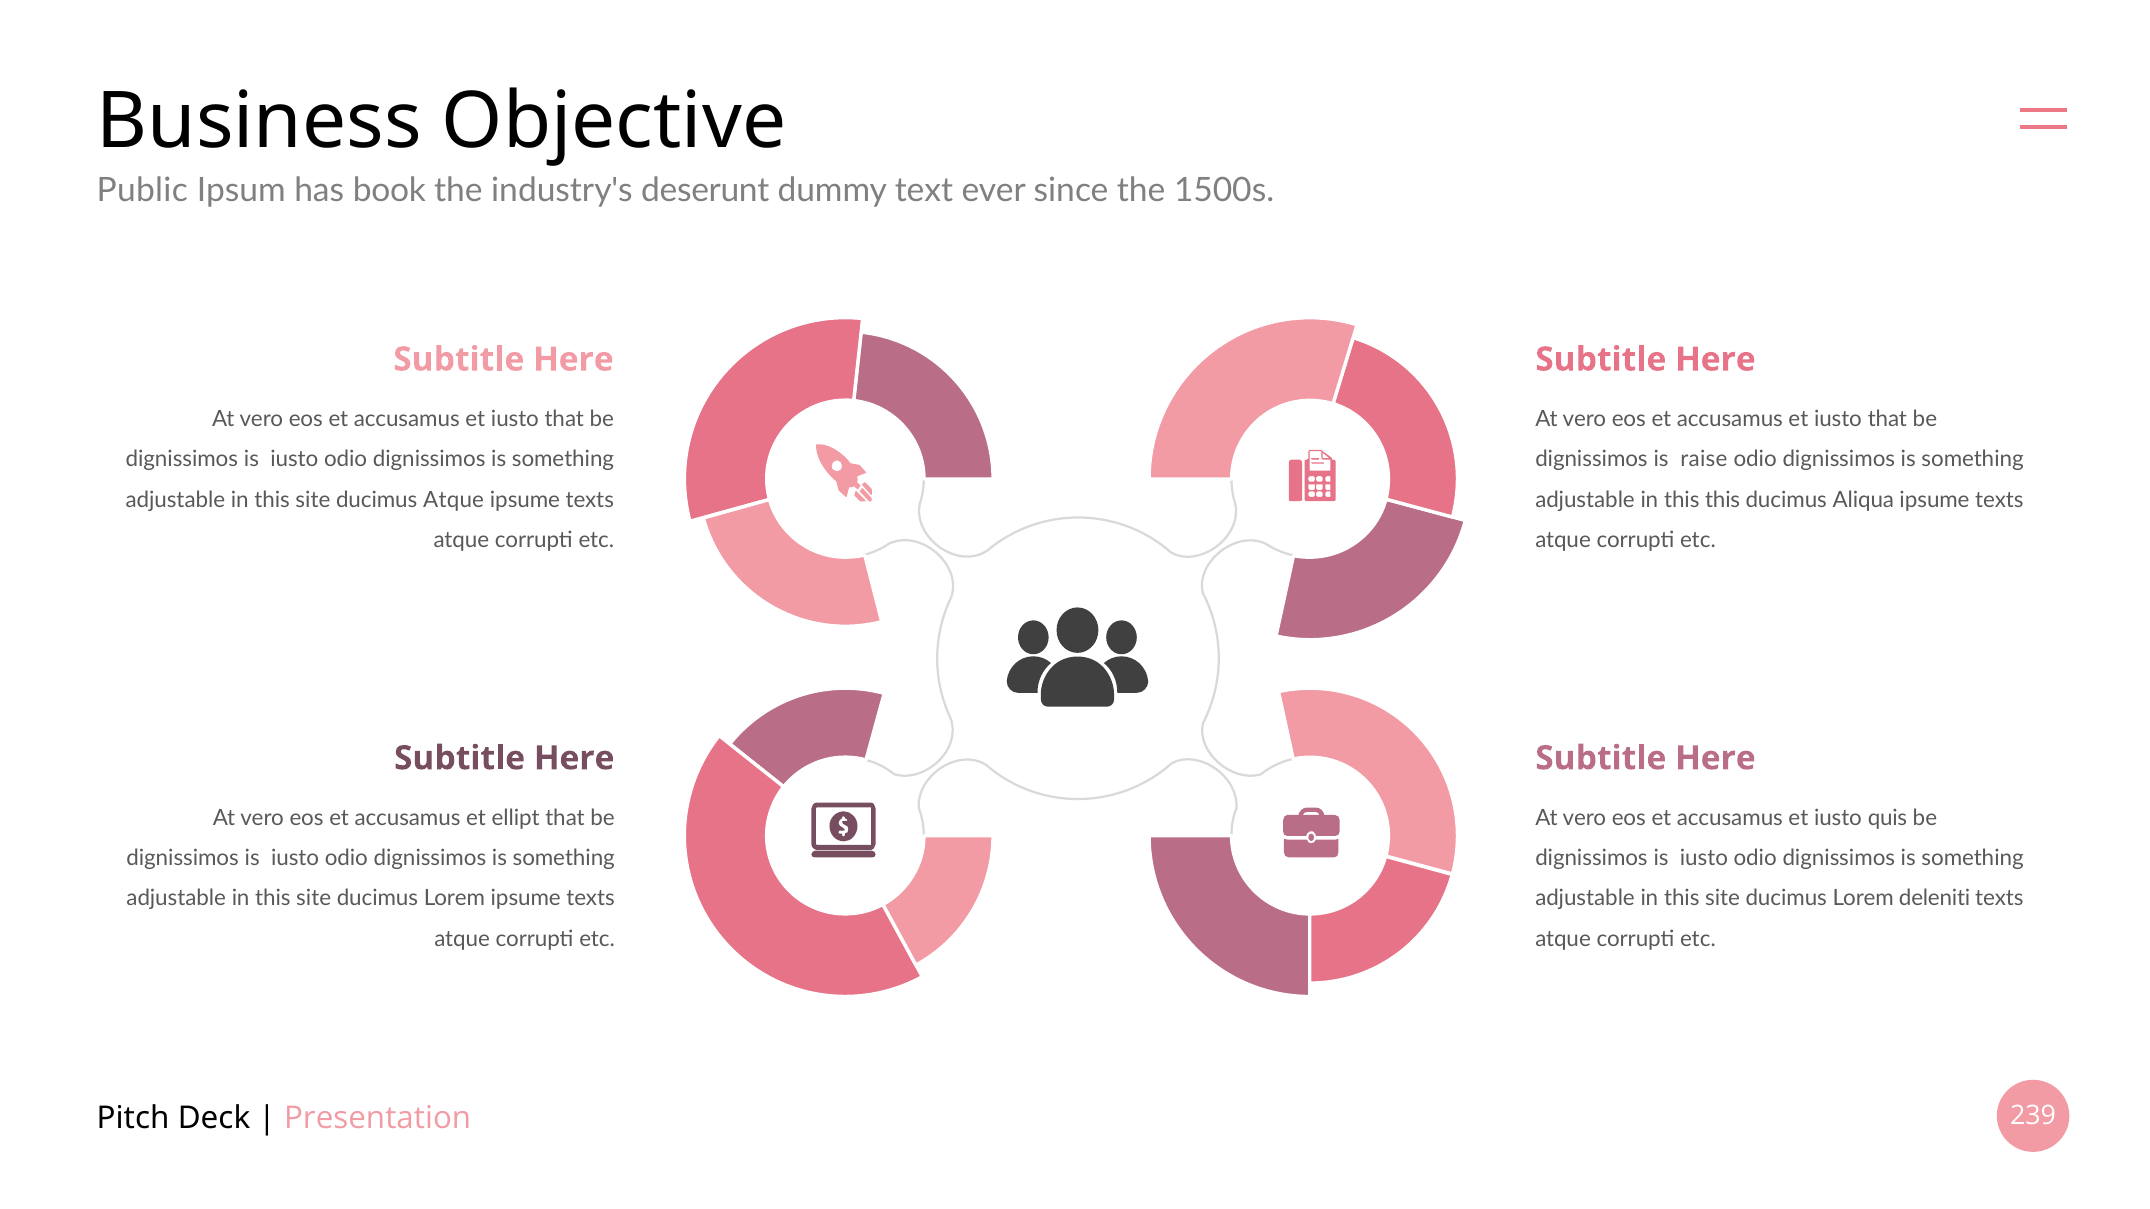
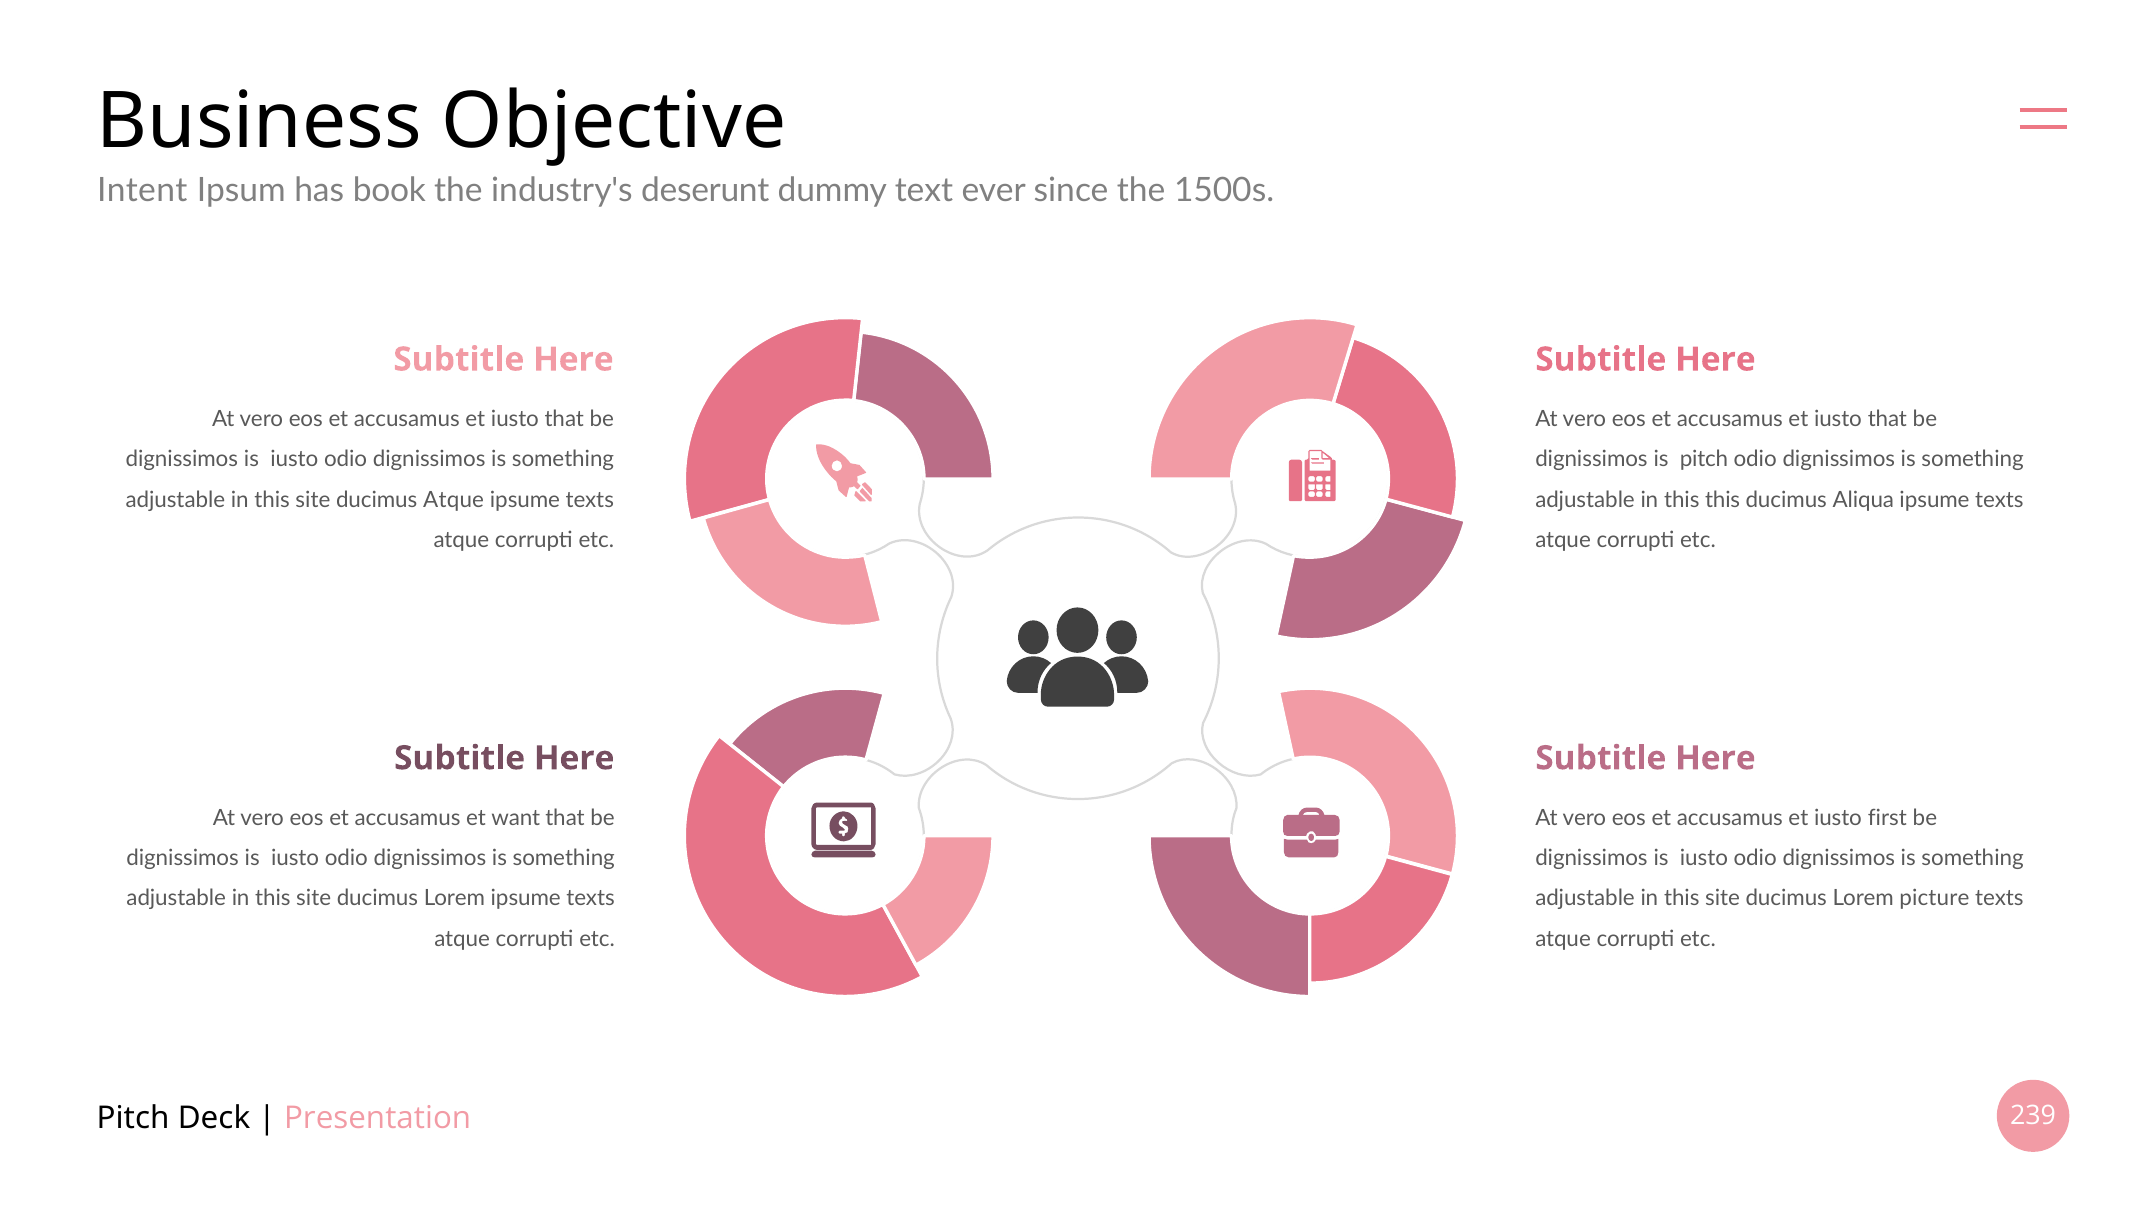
Public: Public -> Intent (142, 191)
is raise: raise -> pitch (1704, 460)
ellipt: ellipt -> want (516, 818)
quis: quis -> first (1887, 818)
deleniti: deleniti -> picture (1934, 899)
